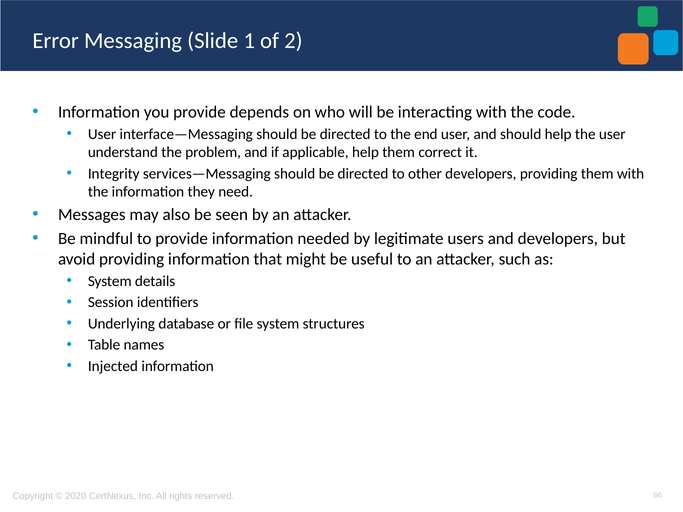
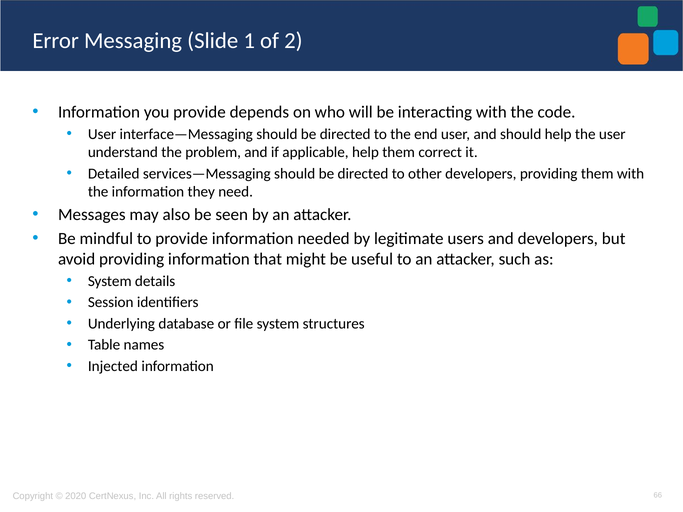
Integrity: Integrity -> Detailed (114, 174)
